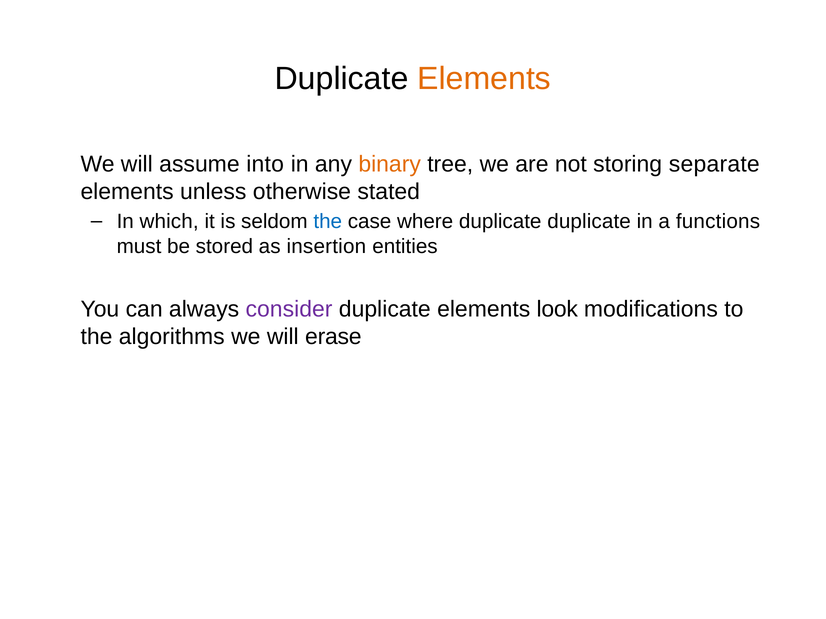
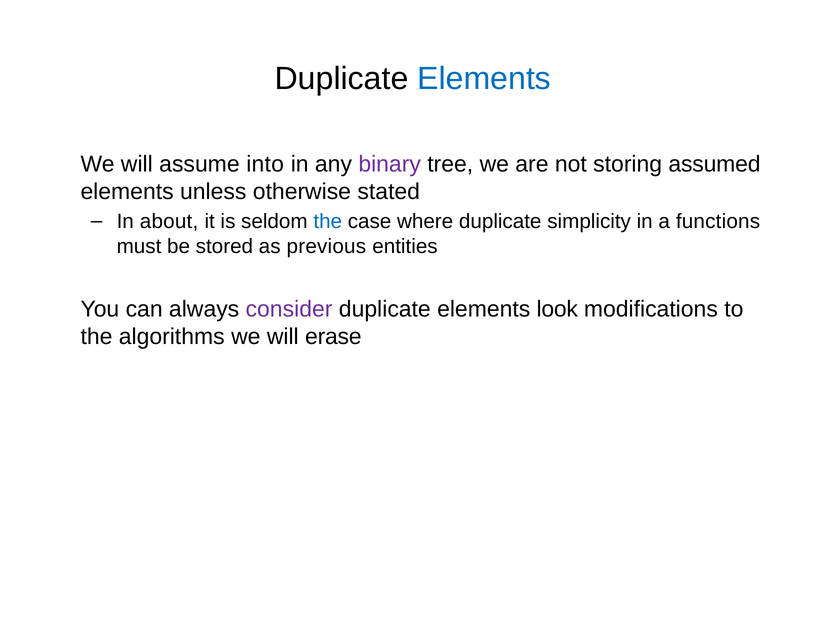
Elements colour: orange -> blue (484, 79)
binary colour: orange -> purple (390, 164)
separate: separate -> assumed (714, 164)
which: which -> about (169, 222)
duplicate duplicate: duplicate -> simplicity (589, 222)
insertion: insertion -> previous (326, 247)
